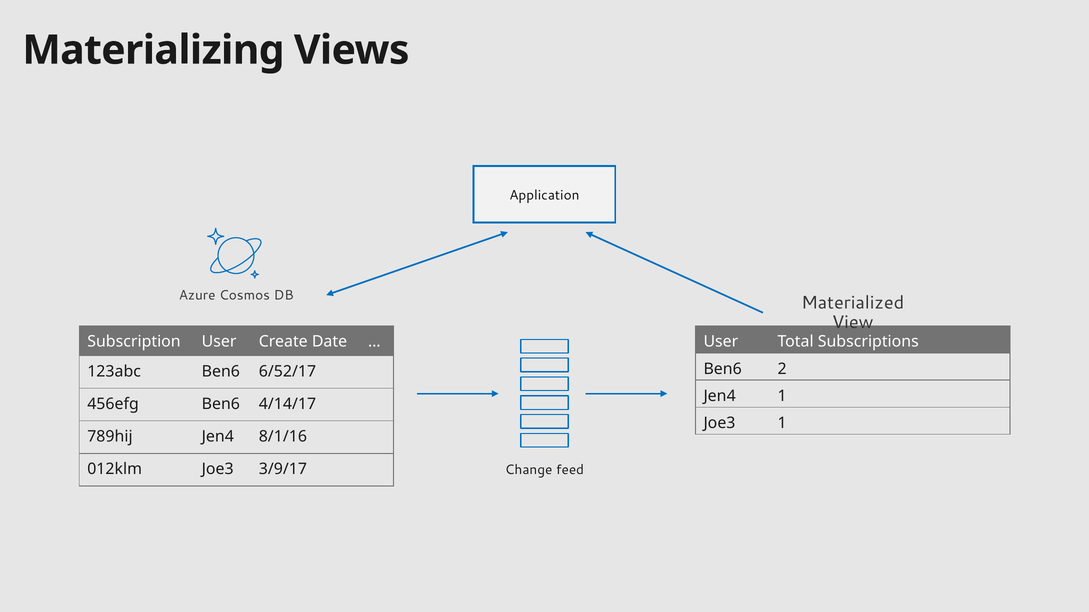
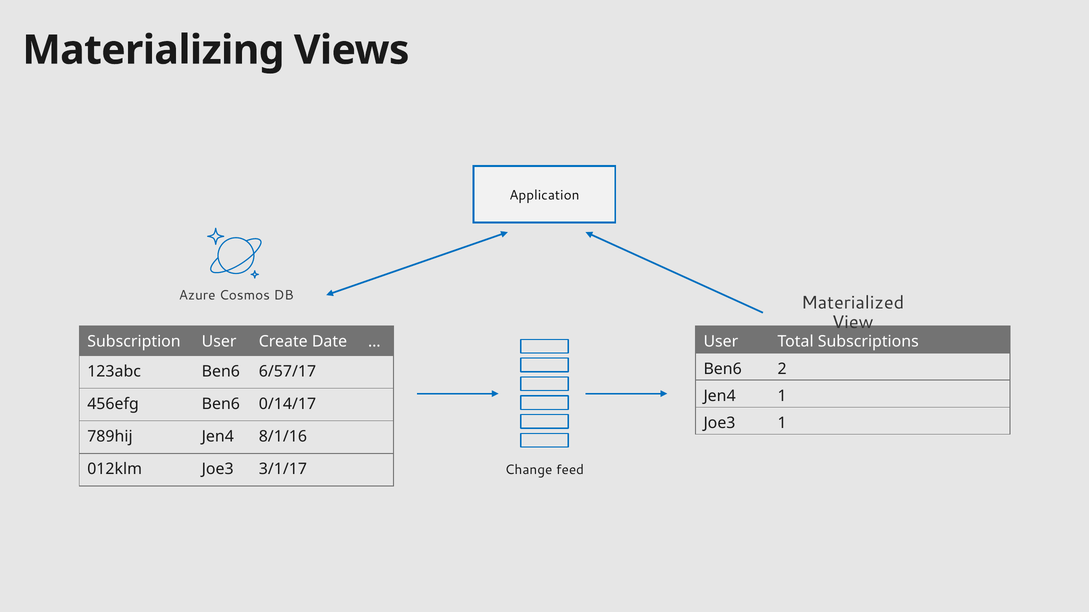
6/52/17: 6/52/17 -> 6/57/17 (287, 372)
4/14/17: 4/14/17 -> 0/14/17 (287, 404)
3/9/17: 3/9/17 -> 3/1/17 (283, 470)
